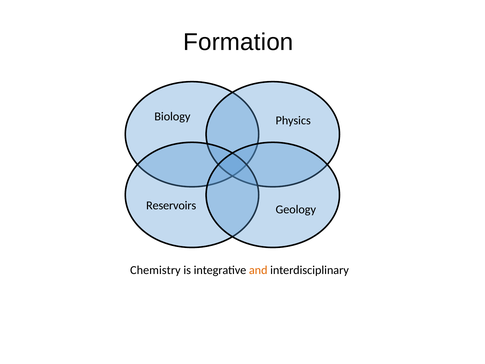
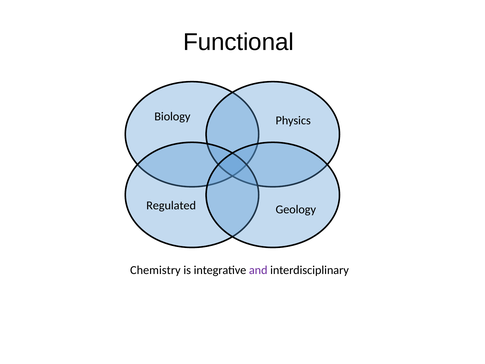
Formation: Formation -> Functional (238, 42)
Reservoirs: Reservoirs -> Regulated (171, 205)
and colour: orange -> purple (258, 270)
